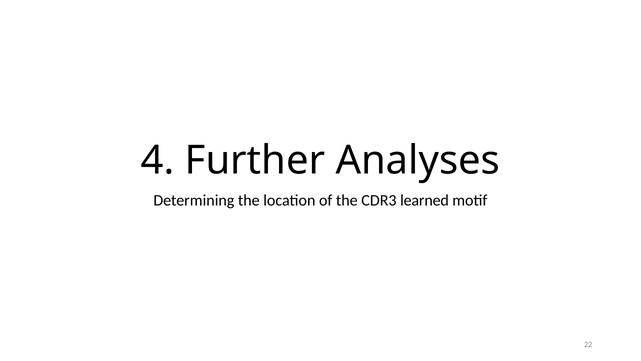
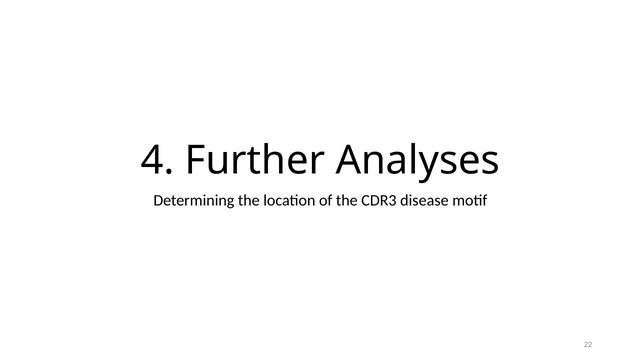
learned: learned -> disease (424, 200)
